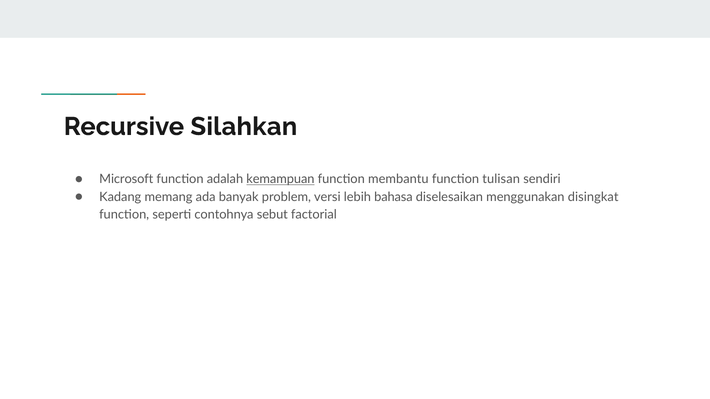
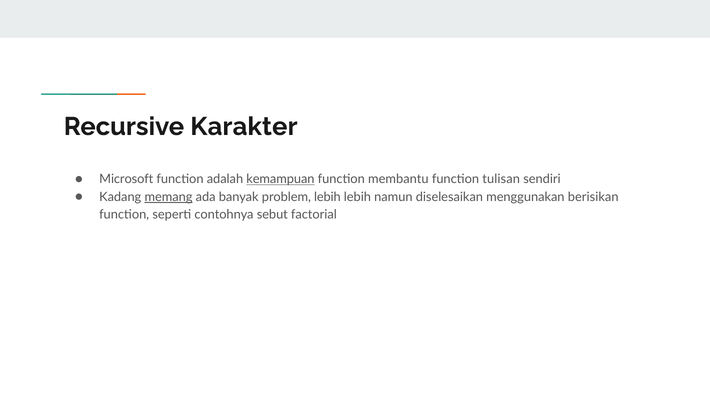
Silahkan: Silahkan -> Karakter (244, 127)
memang underline: none -> present (168, 197)
problem versi: versi -> lebih (327, 197)
bahasa: bahasa -> namun (393, 197)
disingkat: disingkat -> berisikan (593, 197)
